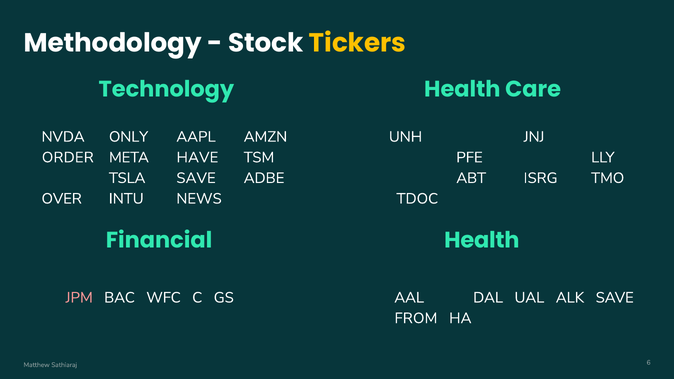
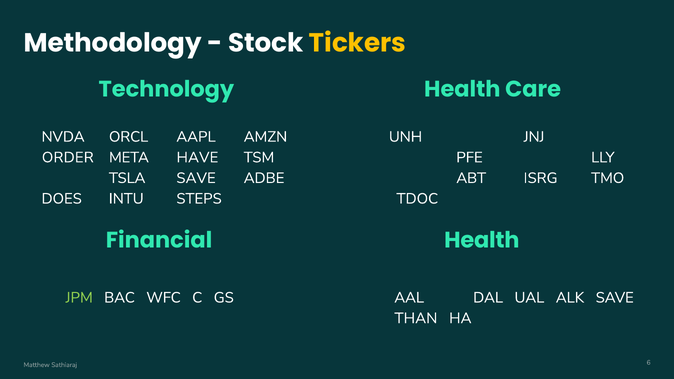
ONLY: ONLY -> ORCL (129, 137)
OVER: OVER -> DOES (62, 199)
NEWS: NEWS -> STEPS (199, 199)
JPM colour: pink -> light green (79, 298)
FROM: FROM -> THAN (416, 318)
